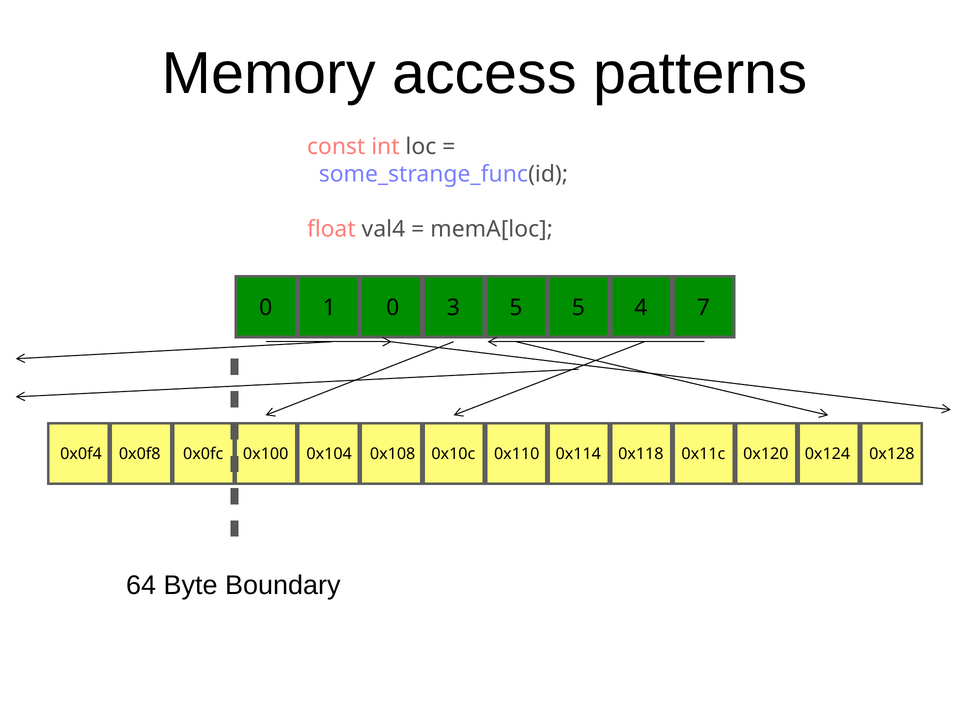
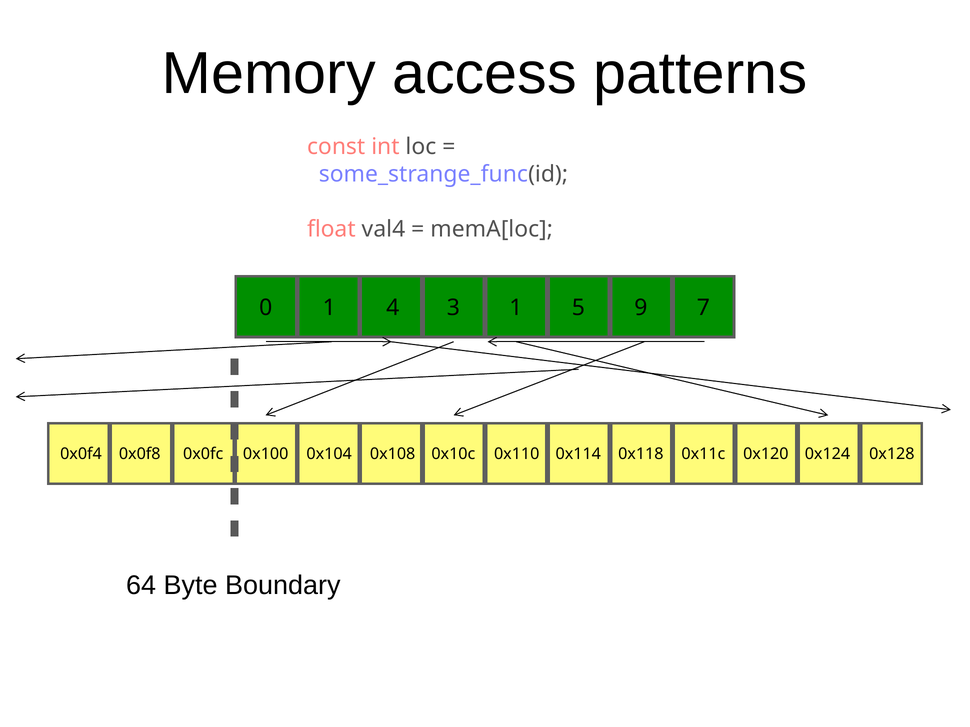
1 0: 0 -> 4 (393, 308)
3 5: 5 -> 1 (516, 308)
4: 4 -> 9 (641, 308)
